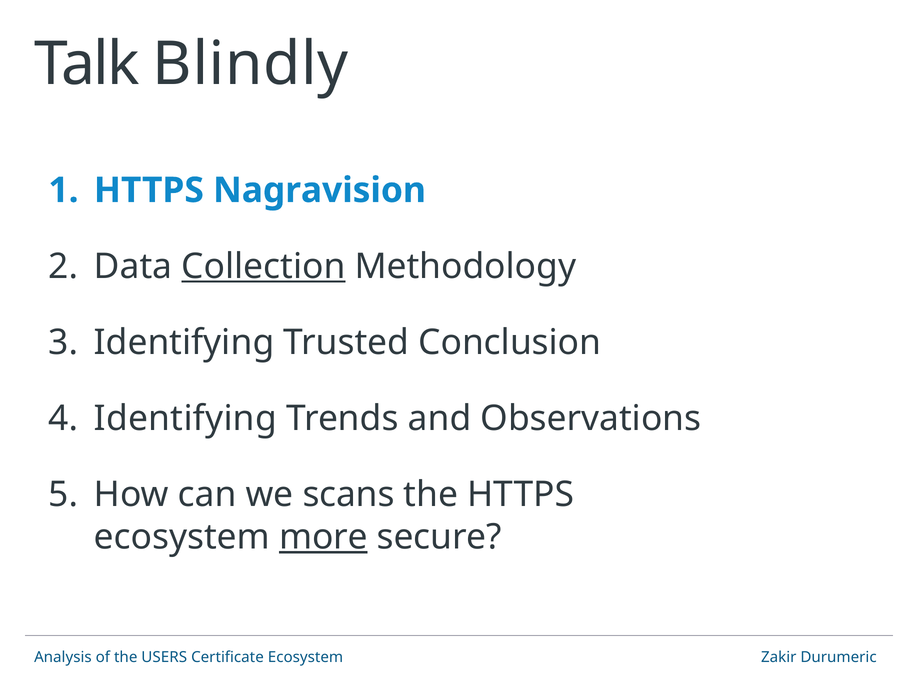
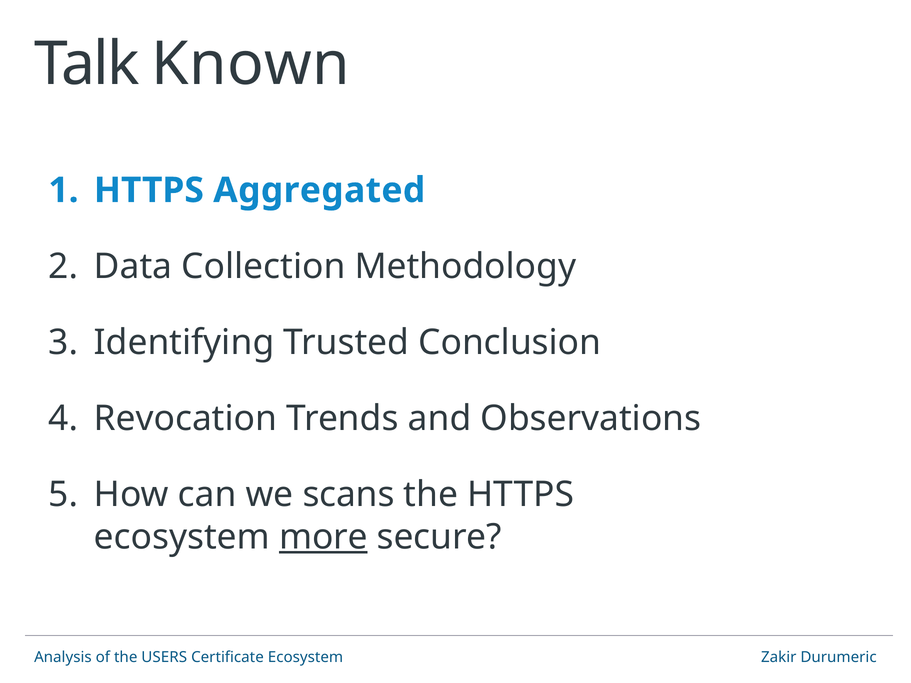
Blindly: Blindly -> Known (251, 64)
Nagravision: Nagravision -> Aggregated (319, 190)
Collection underline: present -> none (263, 267)
Identifying: Identifying -> Revocation (186, 419)
